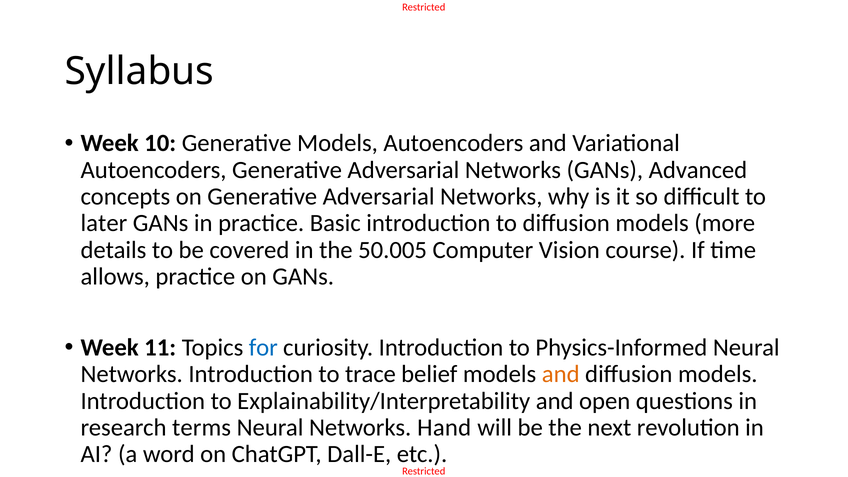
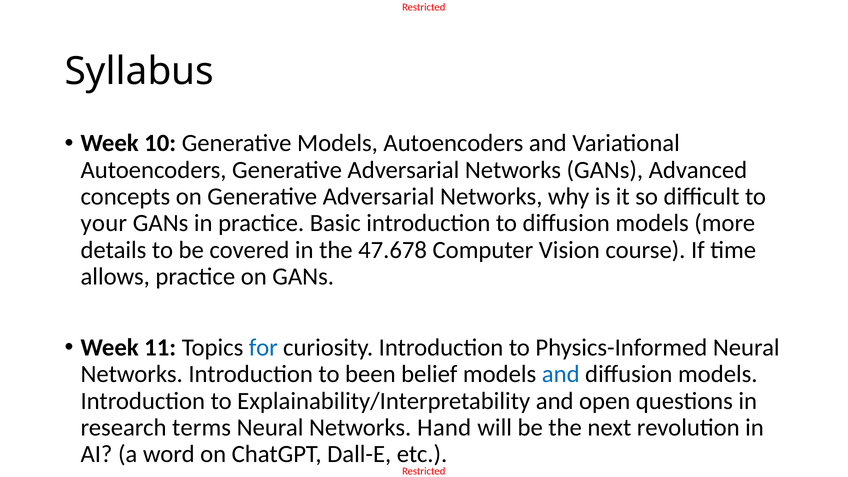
later: later -> your (104, 223)
50.005: 50.005 -> 47.678 (393, 250)
trace: trace -> been (370, 374)
and colour: orange -> blue (561, 374)
